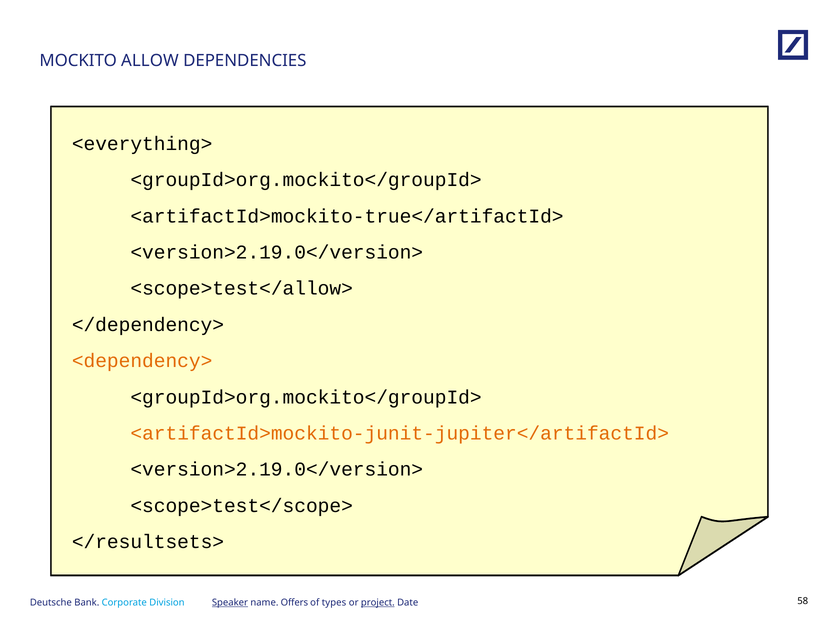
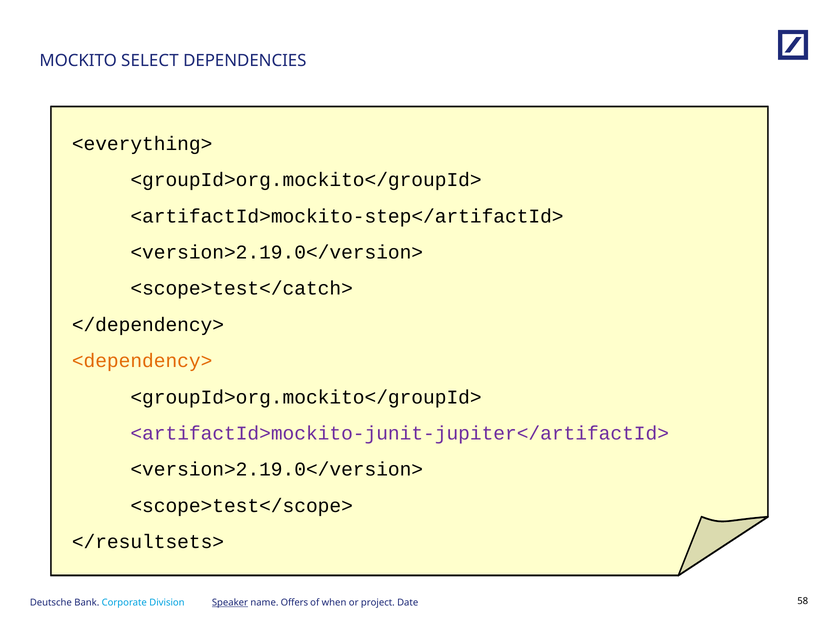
ALLOW: ALLOW -> SELECT (150, 61)
<artifactId>mockito-true</artifactId>: <artifactId>mockito-true</artifactId> -> <artifactId>mockito-step</artifactId> (347, 216)
<scope>test</allow>: <scope>test</allow> -> <scope>test</catch> (242, 289)
<artifactId>mockito-junit-jupiter</artifactId> colour: orange -> purple (400, 434)
types: types -> when (334, 603)
project underline: present -> none (378, 603)
